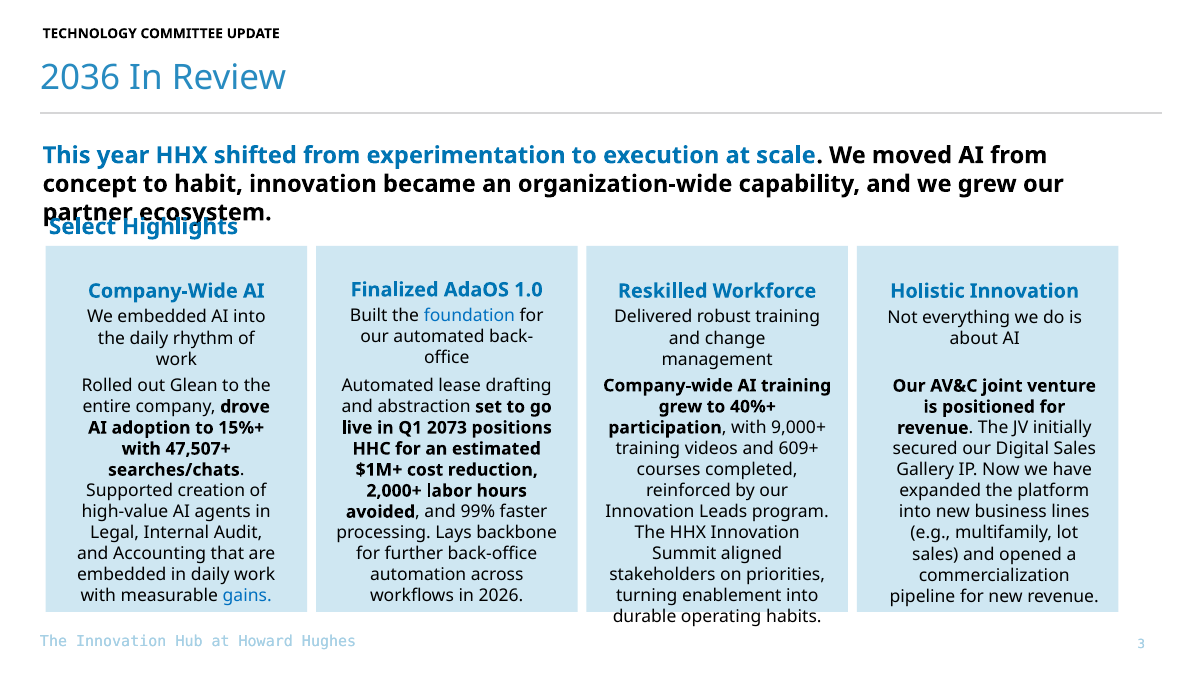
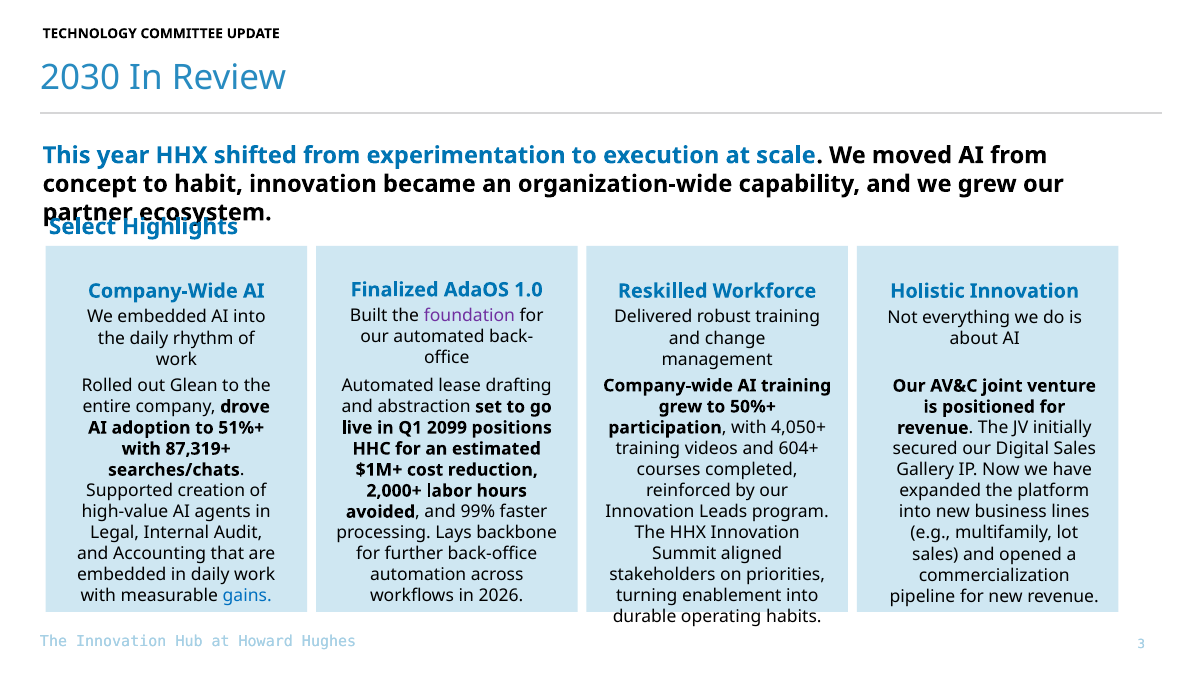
2036: 2036 -> 2030 (80, 78)
foundation colour: blue -> purple (469, 316)
40%+: 40%+ -> 50%+ (753, 407)
9,000+: 9,000+ -> 4,050+ (799, 428)
2073: 2073 -> 2099 (447, 428)
15%+: 15%+ -> 51%+ (241, 428)
609+: 609+ -> 604+ (799, 449)
47,507+: 47,507+ -> 87,319+ (198, 449)
